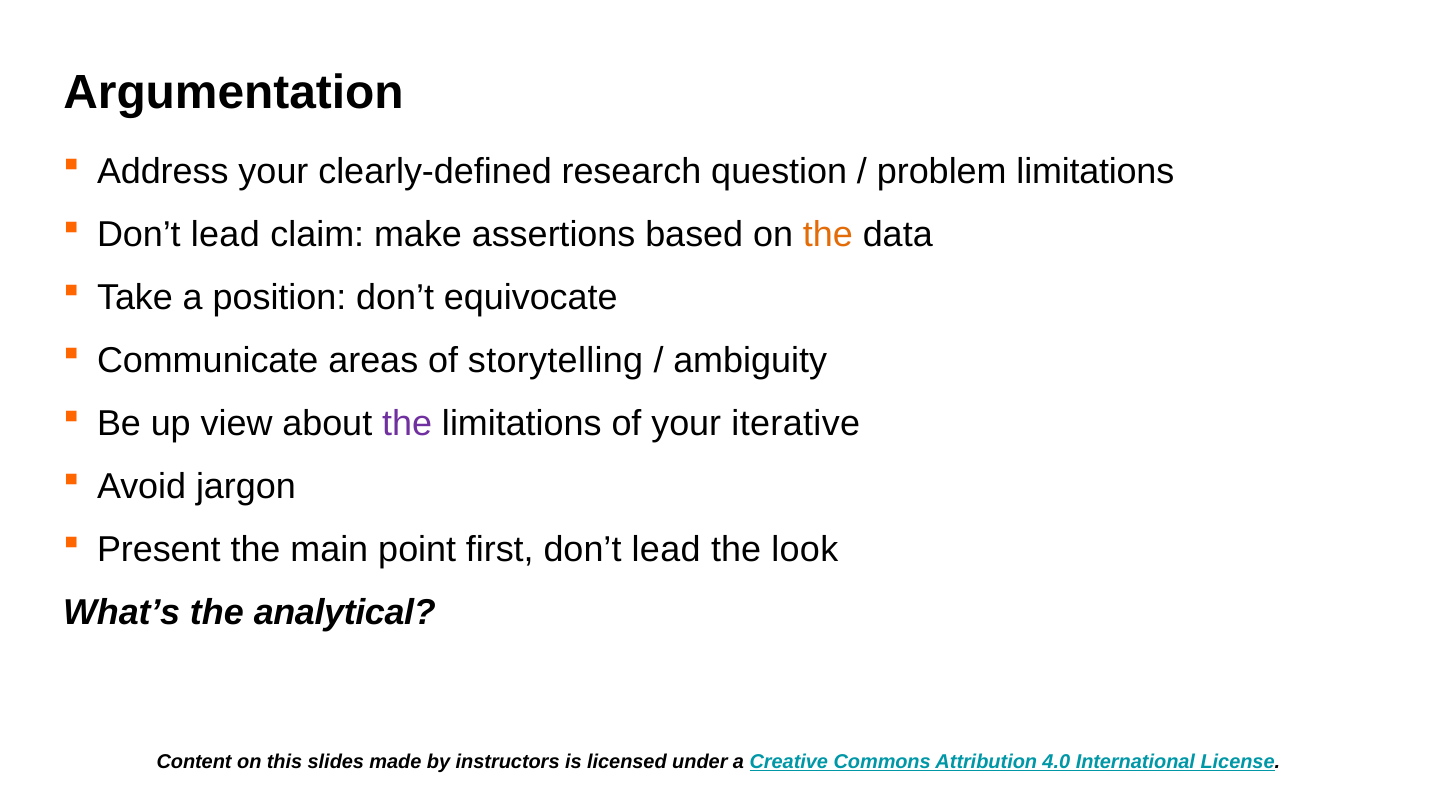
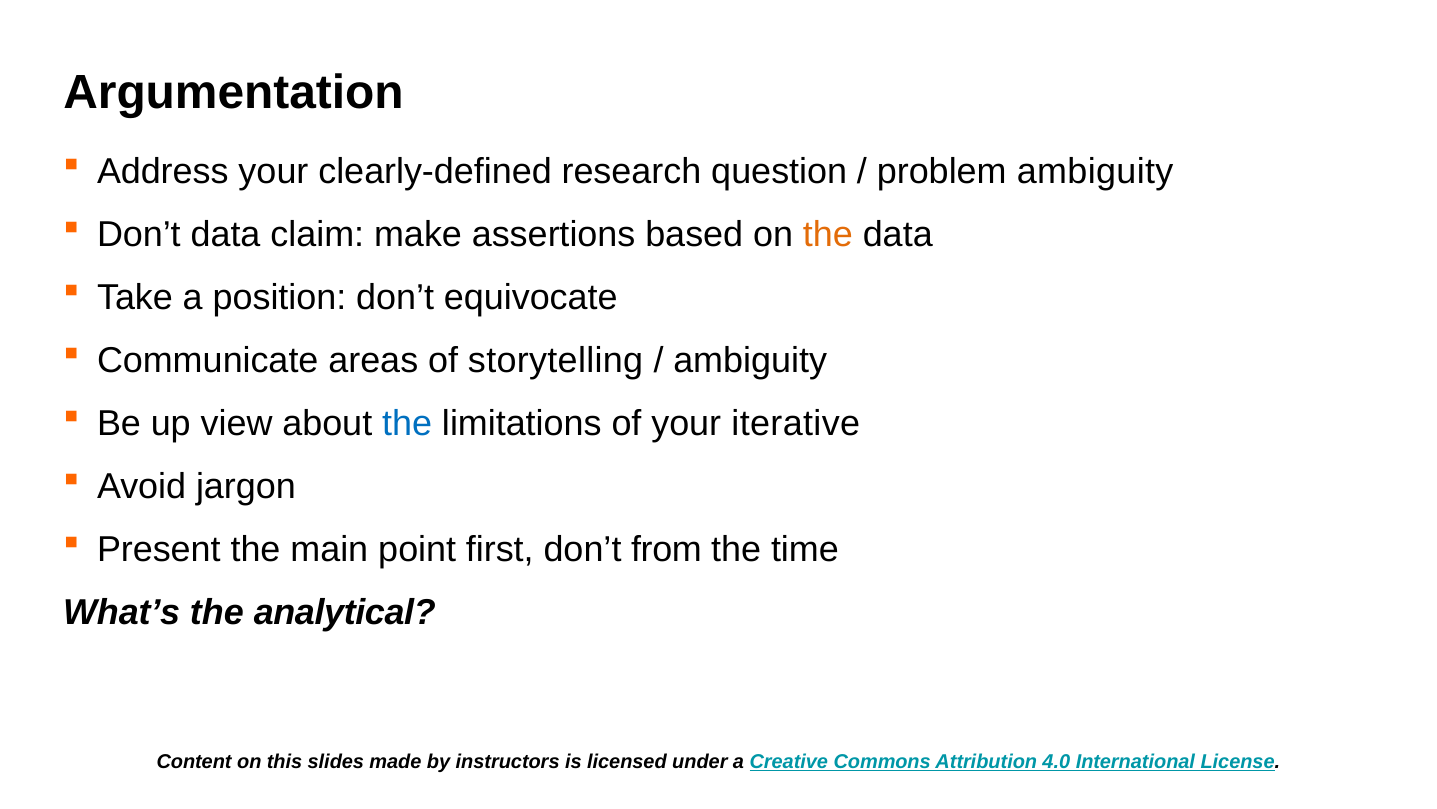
problem limitations: limitations -> ambiguity (1095, 171)
lead: lead -> data (225, 234)
the colour: purple -> blue (407, 423)
first don’t lead: lead -> from (666, 550)
look: look -> time (805, 550)
